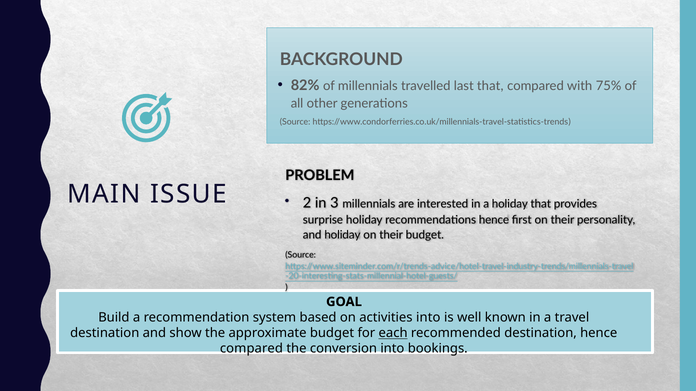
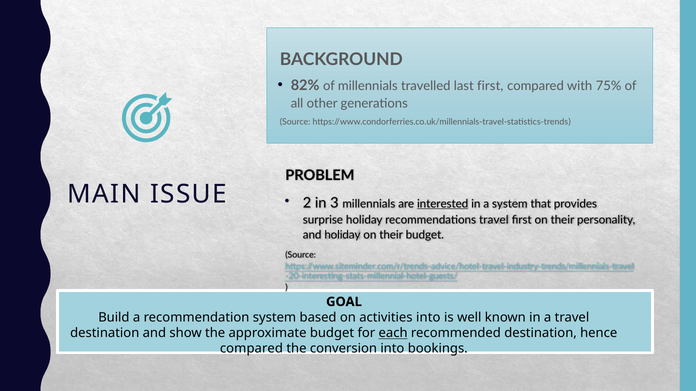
last that: that -> first (490, 86)
interested underline: none -> present (443, 204)
a holiday: holiday -> system (510, 204)
recommendations hence: hence -> travel (494, 220)
